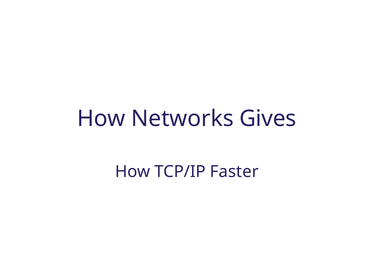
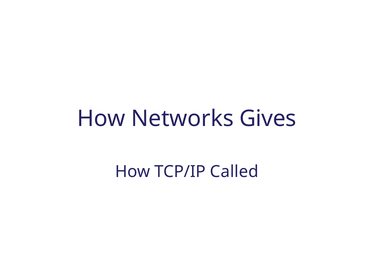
Faster: Faster -> Called (234, 171)
